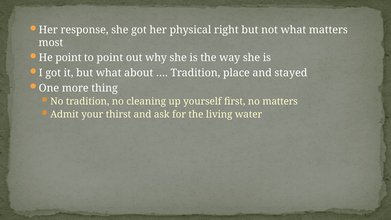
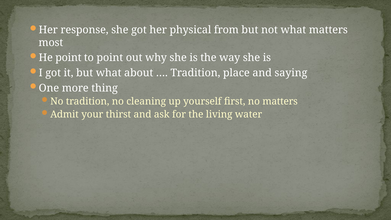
right: right -> from (226, 30)
stayed: stayed -> saying (291, 73)
